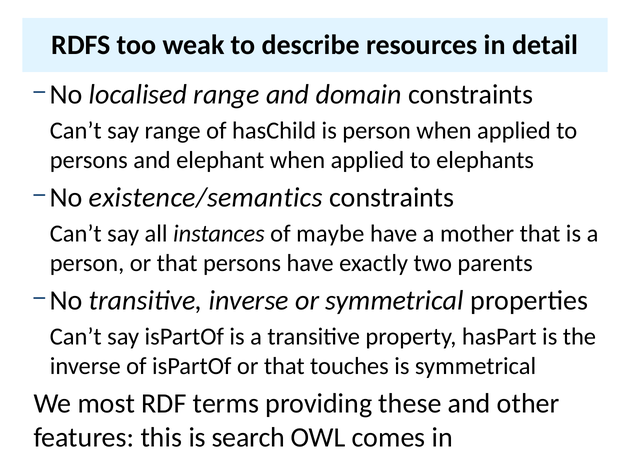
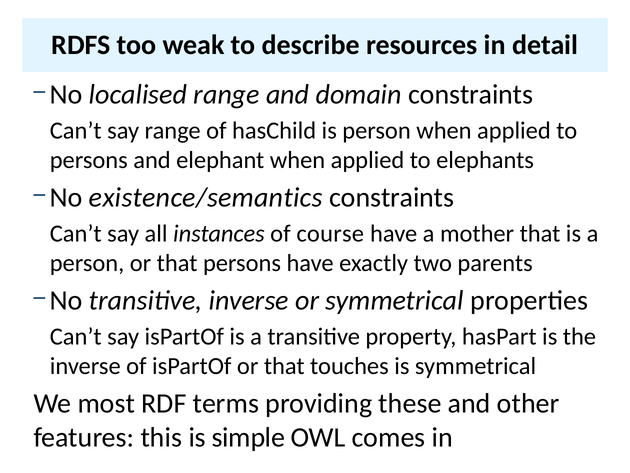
maybe: maybe -> course (330, 234)
search: search -> simple (248, 437)
